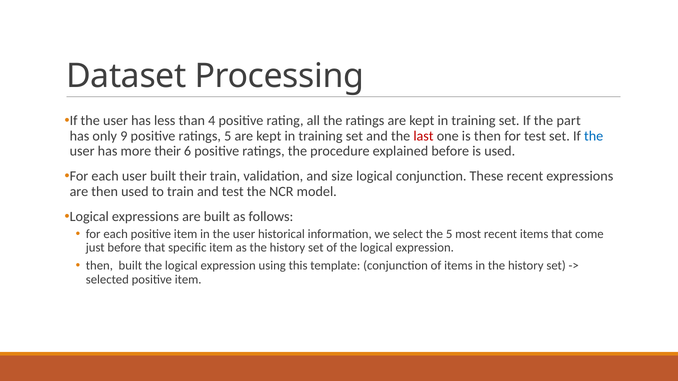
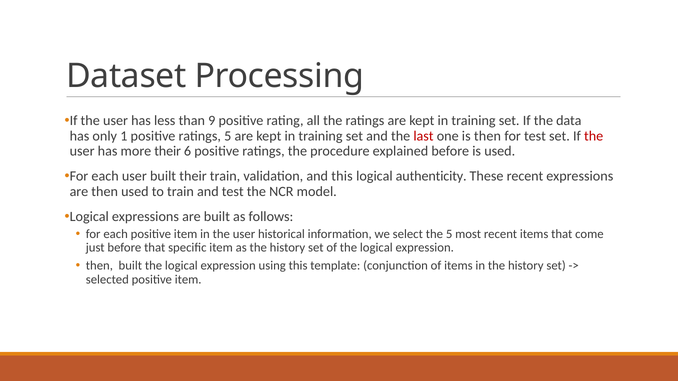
4: 4 -> 9 (212, 121)
part: part -> data (569, 121)
9: 9 -> 1 (124, 136)
the colour: blue -> red (594, 136)
and size: size -> this (342, 176)
logical conjunction: conjunction -> authenticity (431, 176)
